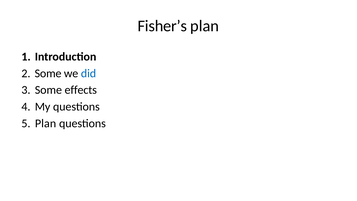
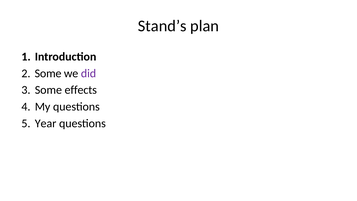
Fisher’s: Fisher’s -> Stand’s (162, 26)
did colour: blue -> purple (89, 73)
Plan: Plan -> Year (46, 123)
